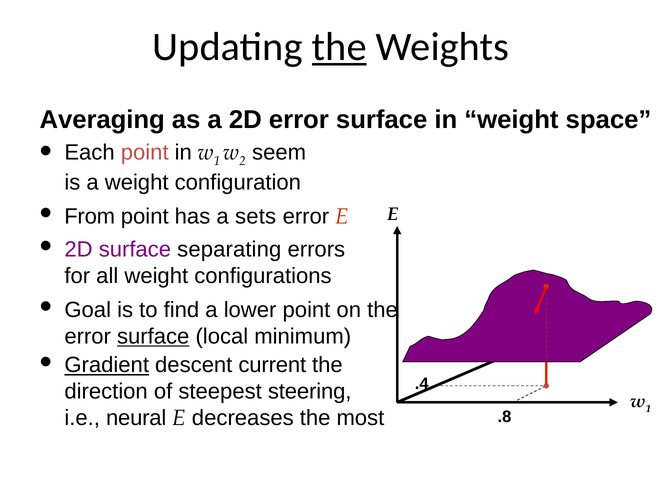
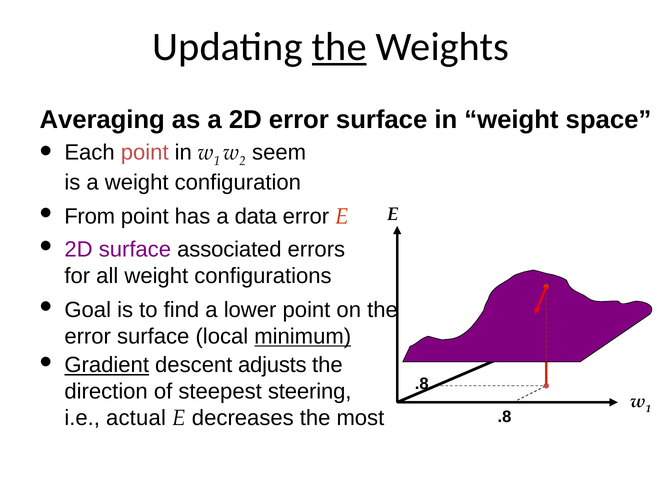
sets: sets -> data (256, 217)
separating: separating -> associated (229, 250)
surface underline: present -> none (153, 337)
minimum underline: none -> present (303, 337)
current: current -> adjusts (272, 366)
.4: .4 -> .8 (422, 384)
neural: neural -> actual (136, 419)
